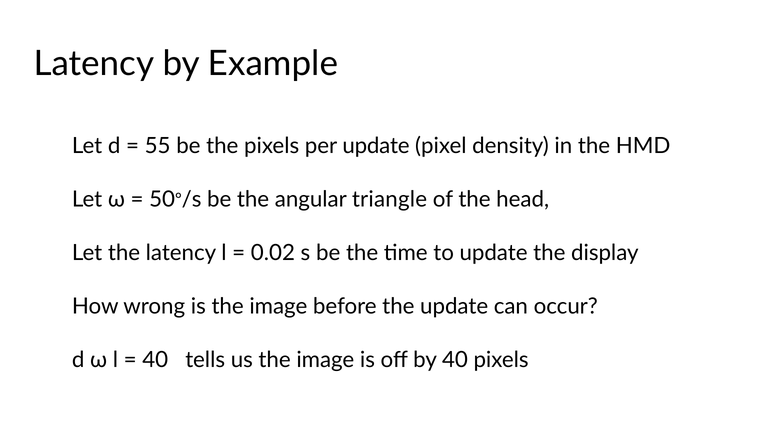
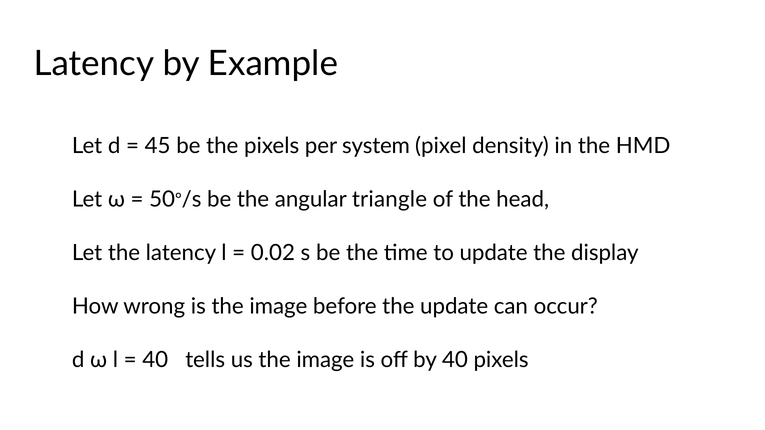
55: 55 -> 45 (158, 146)
per update: update -> system (376, 146)
